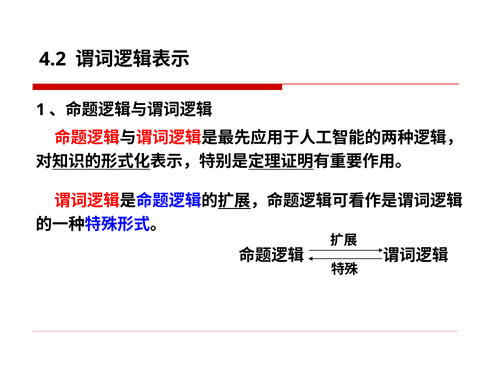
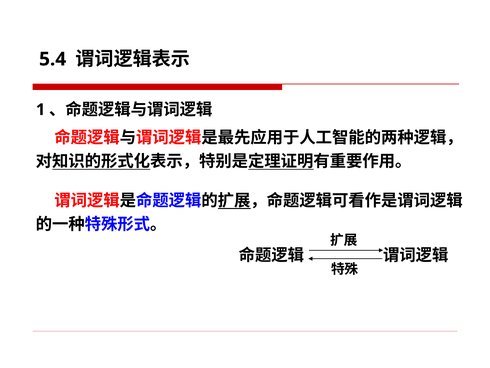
4.2: 4.2 -> 5.4 (53, 59)
